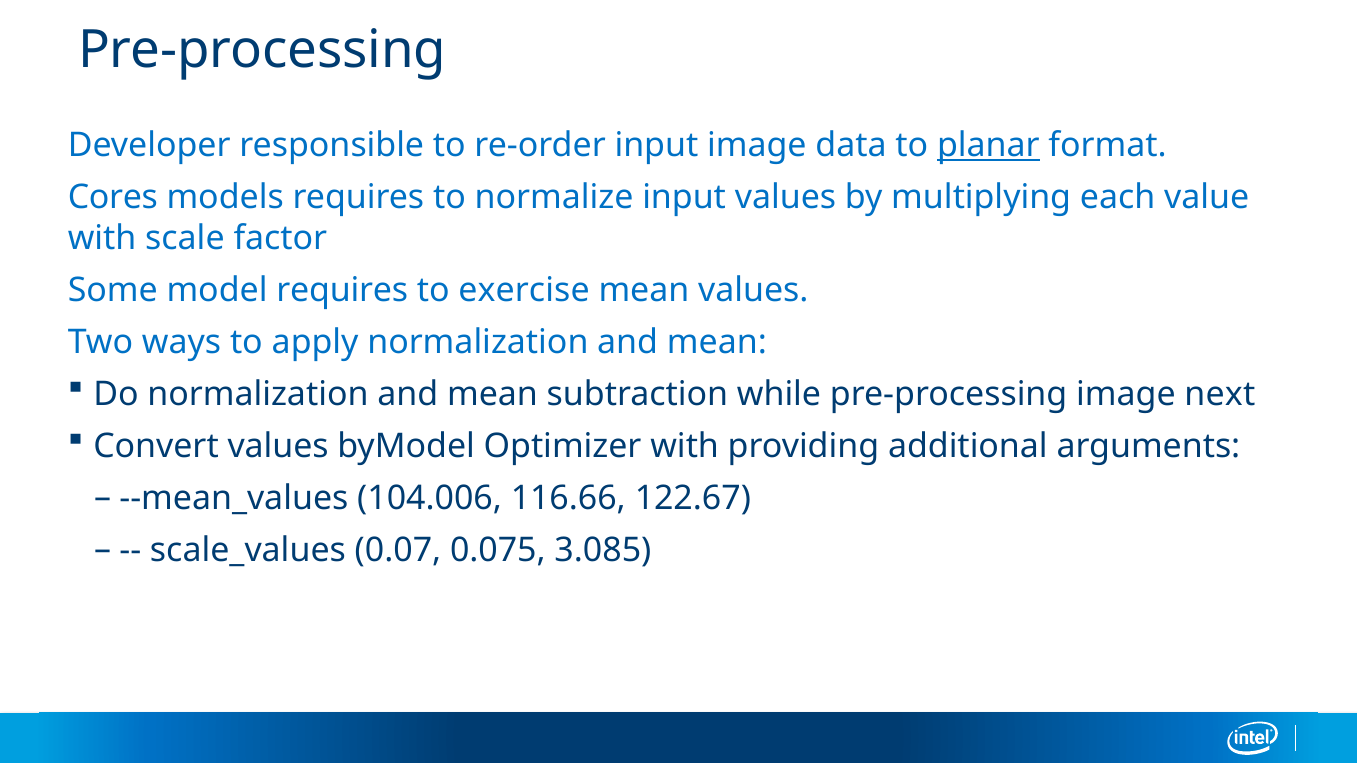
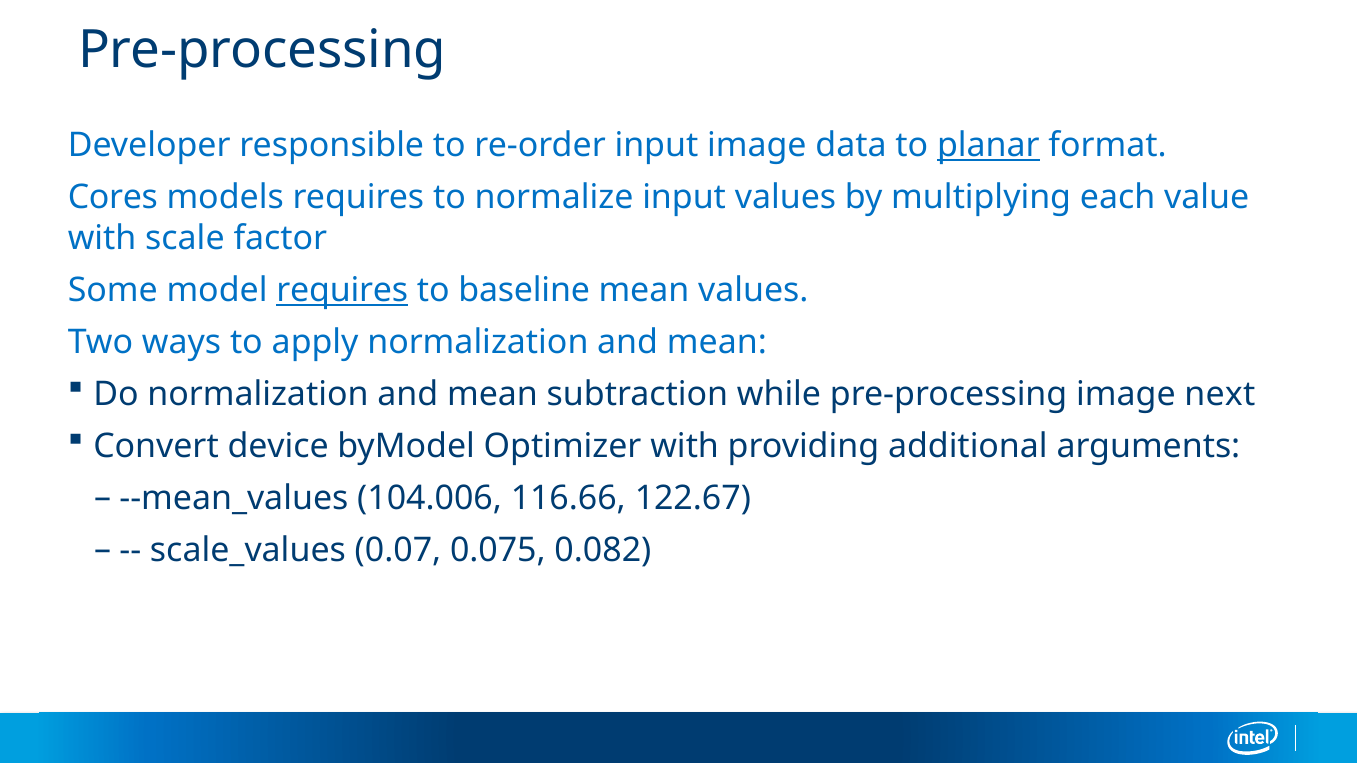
requires underline: none -> present (342, 290)
exercise: exercise -> baseline (524, 290)
Convert values: values -> device (278, 446)
3.085: 3.085 -> 0.082 (603, 550)
